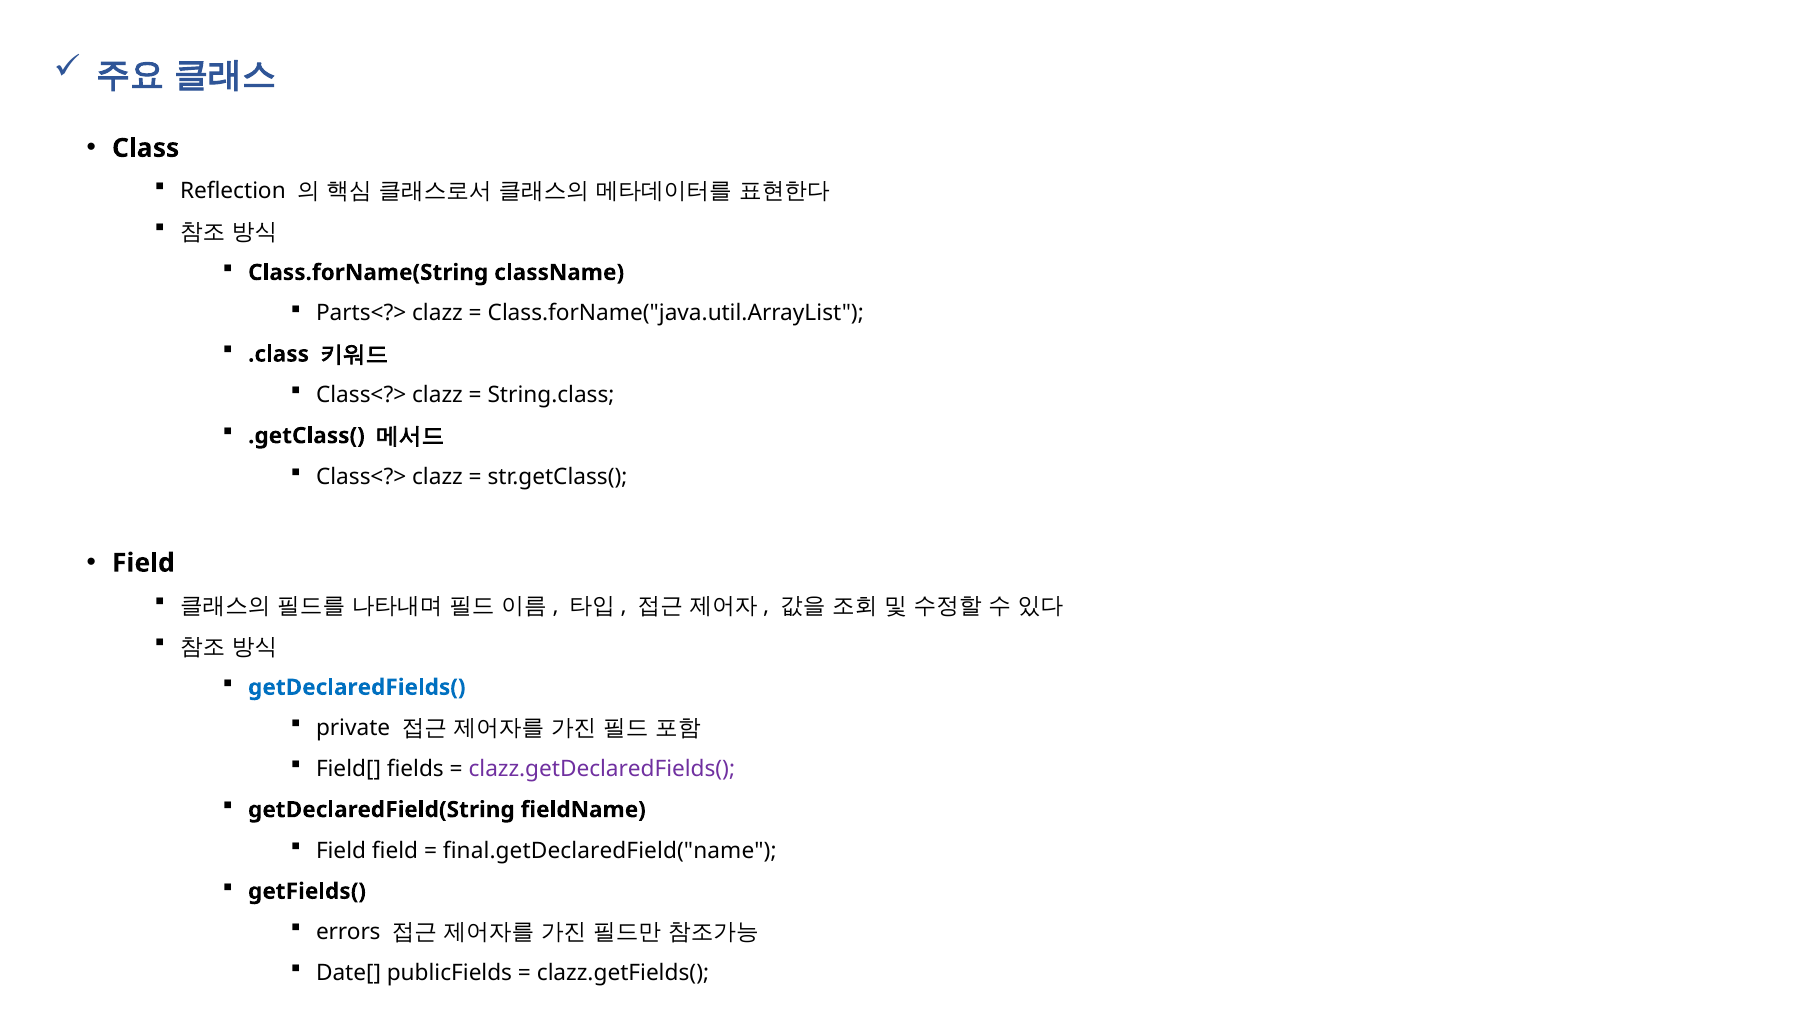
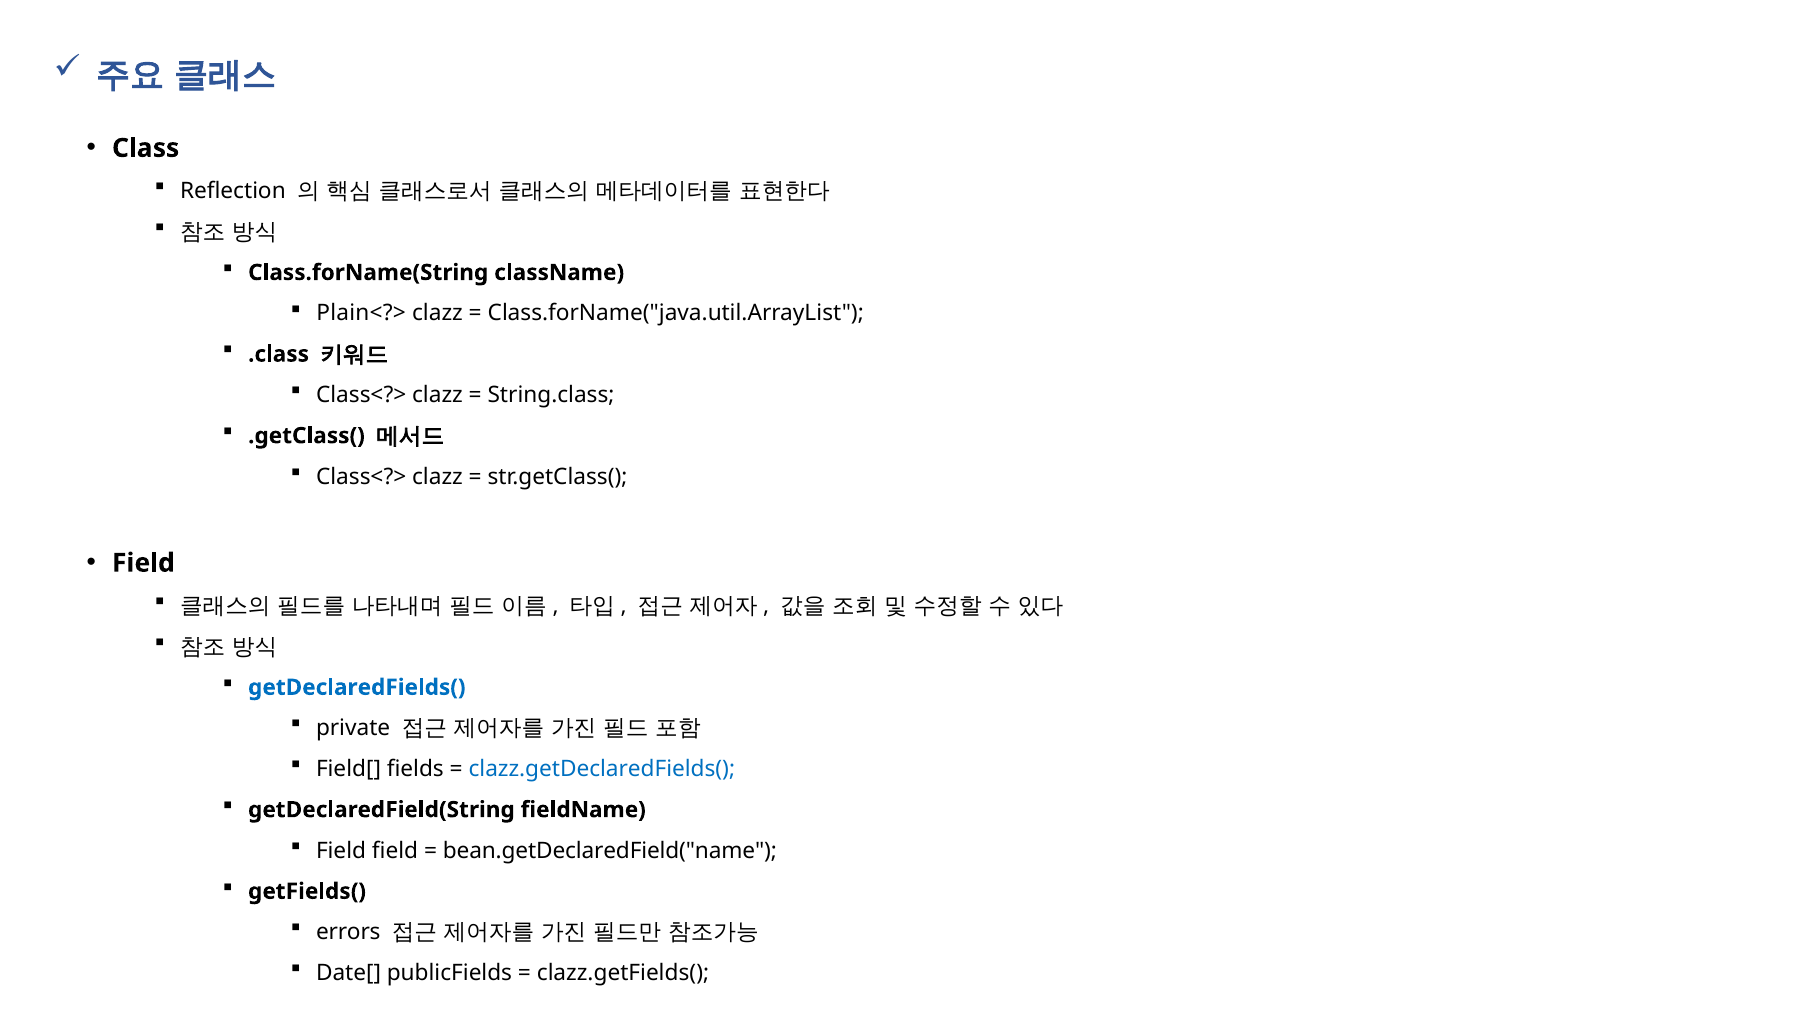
Parts<?>: Parts<?> -> Plain<?> (361, 313)
clazz.getDeclaredFields( colour: purple -> blue (602, 769)
final.getDeclaredField("name: final.getDeclaredField("name -> bean.getDeclaredField("name (610, 851)
